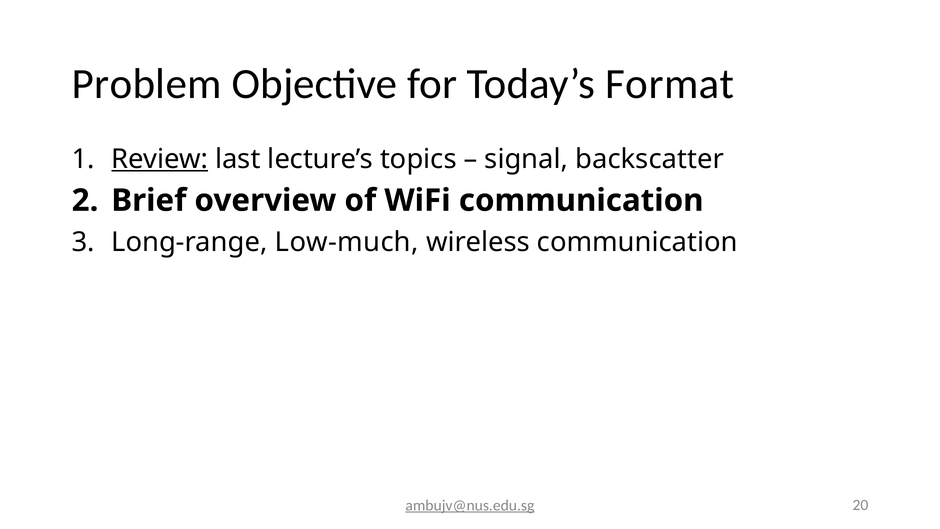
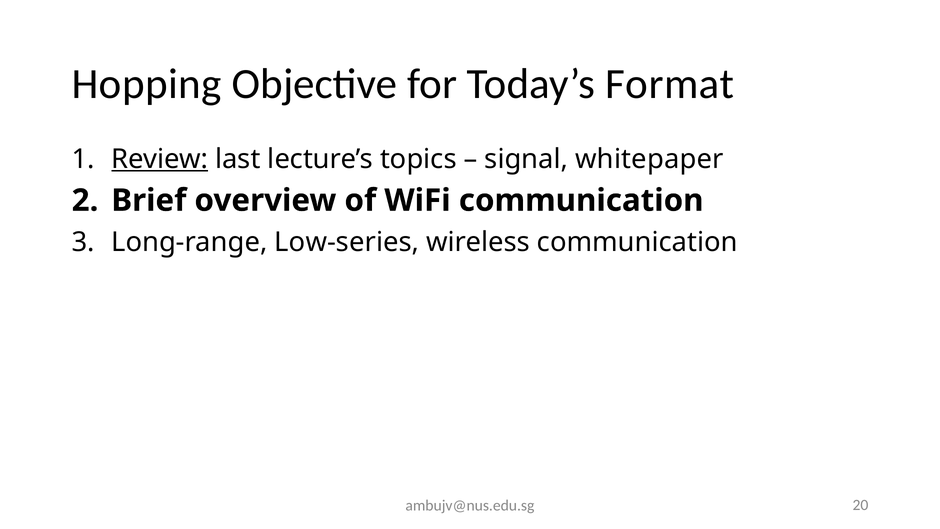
Problem: Problem -> Hopping (147, 84)
backscatter: backscatter -> whitepaper (649, 159)
Low-much: Low-much -> Low-series (347, 242)
ambujv@nus.edu.sg underline: present -> none (470, 505)
